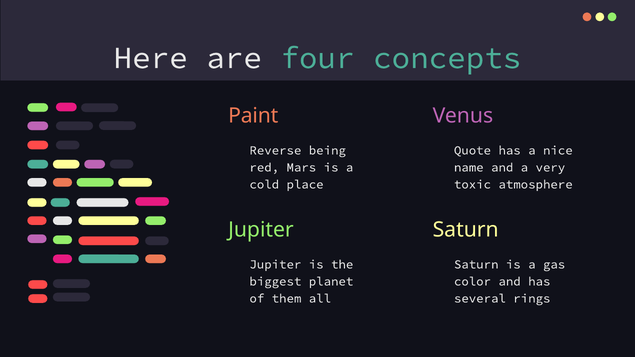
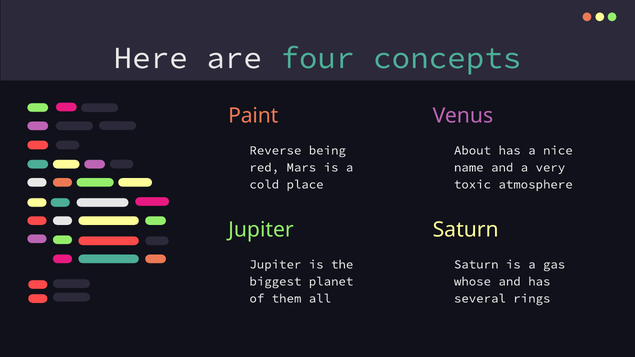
Quote: Quote -> About (472, 150)
color: color -> whose (472, 282)
